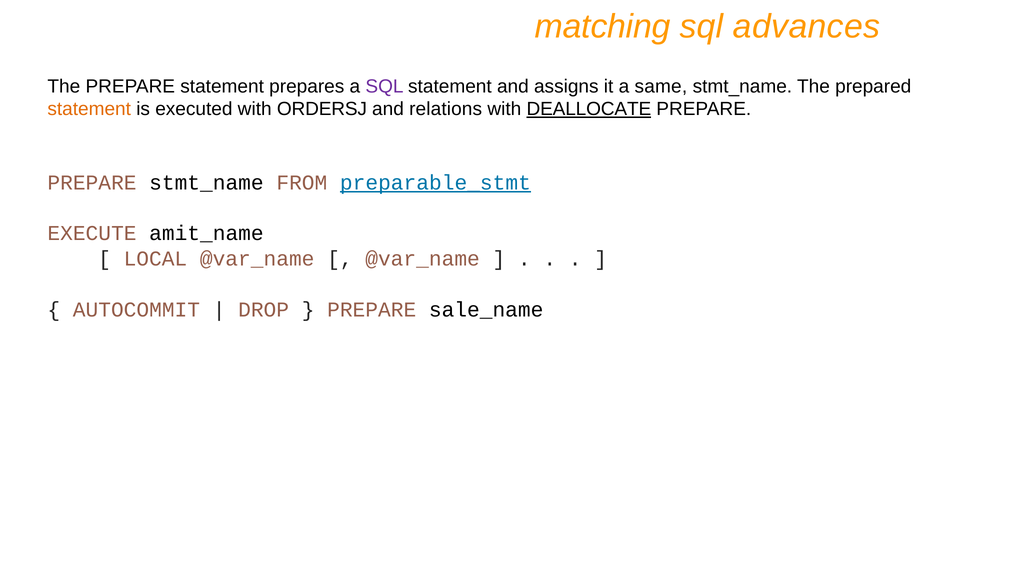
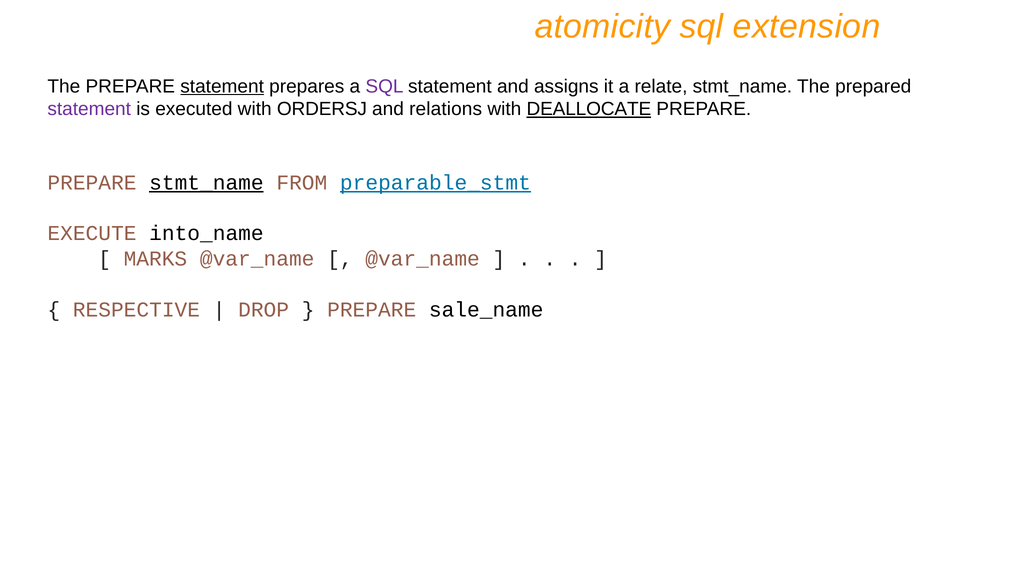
matching: matching -> atomicity (602, 26)
advances: advances -> extension (807, 26)
statement underline: none -> present (222, 86)
same: same -> relate (661, 86)
statement colour: orange -> purple (89, 109)
stmt_name underline: none -> present (206, 183)
amit_name: amit_name -> into_name (206, 234)
LOCAL: LOCAL -> MARKS (155, 259)
AUTOCOMMIT: AUTOCOMMIT -> RESPECTIVE (136, 310)
